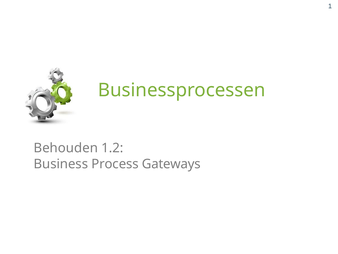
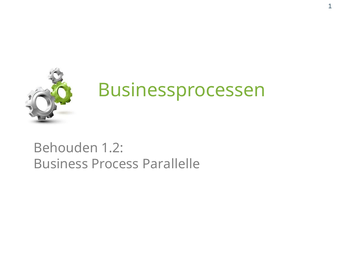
Gateways: Gateways -> Parallelle (171, 164)
